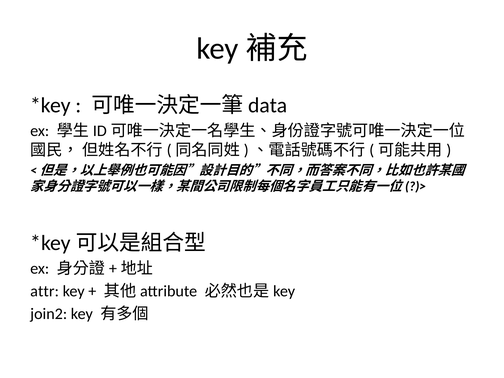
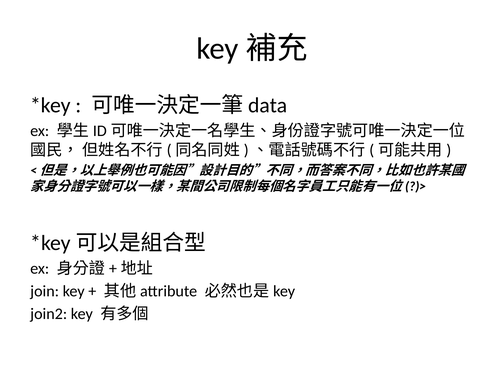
attr: attr -> join (45, 291)
